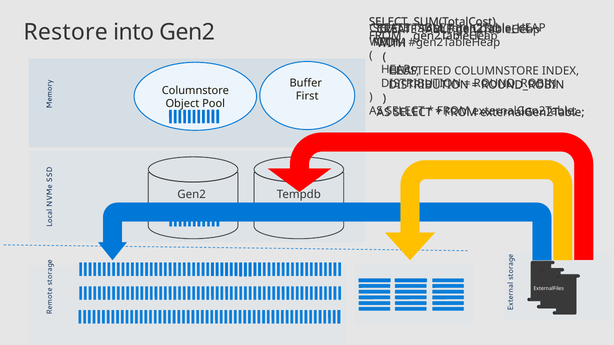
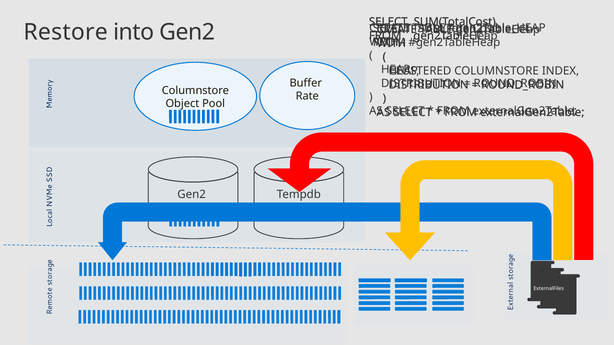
First: First -> Rate (307, 96)
